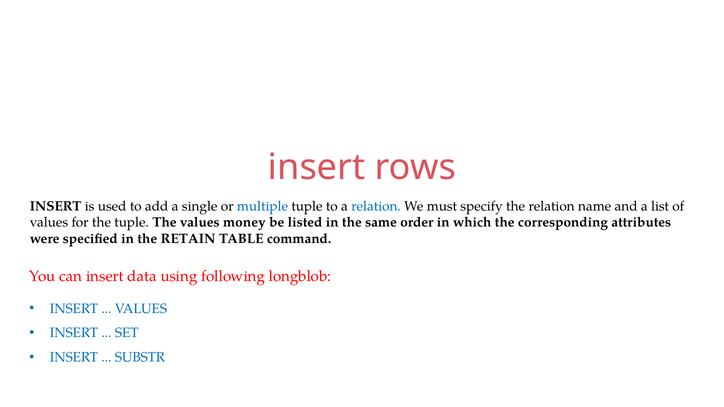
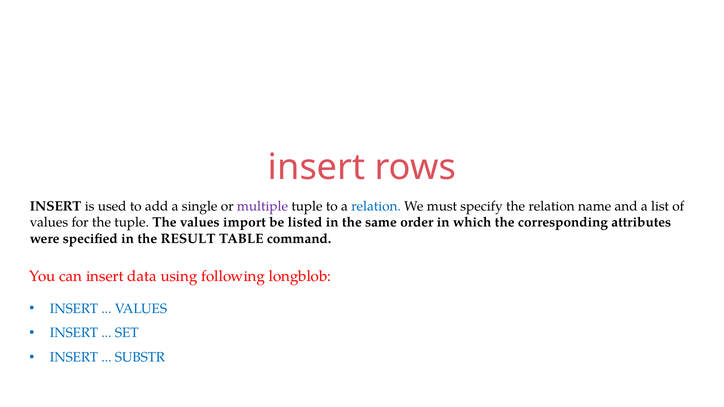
multiple colour: blue -> purple (262, 206)
money: money -> import (244, 223)
RETAIN: RETAIN -> RESULT (188, 239)
